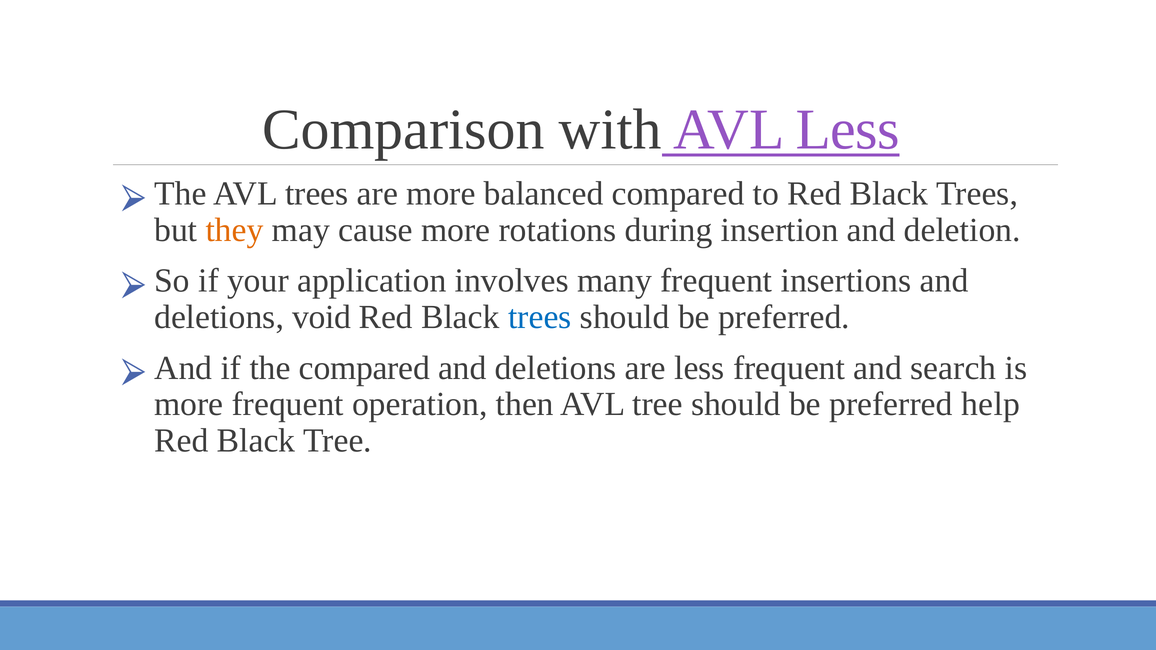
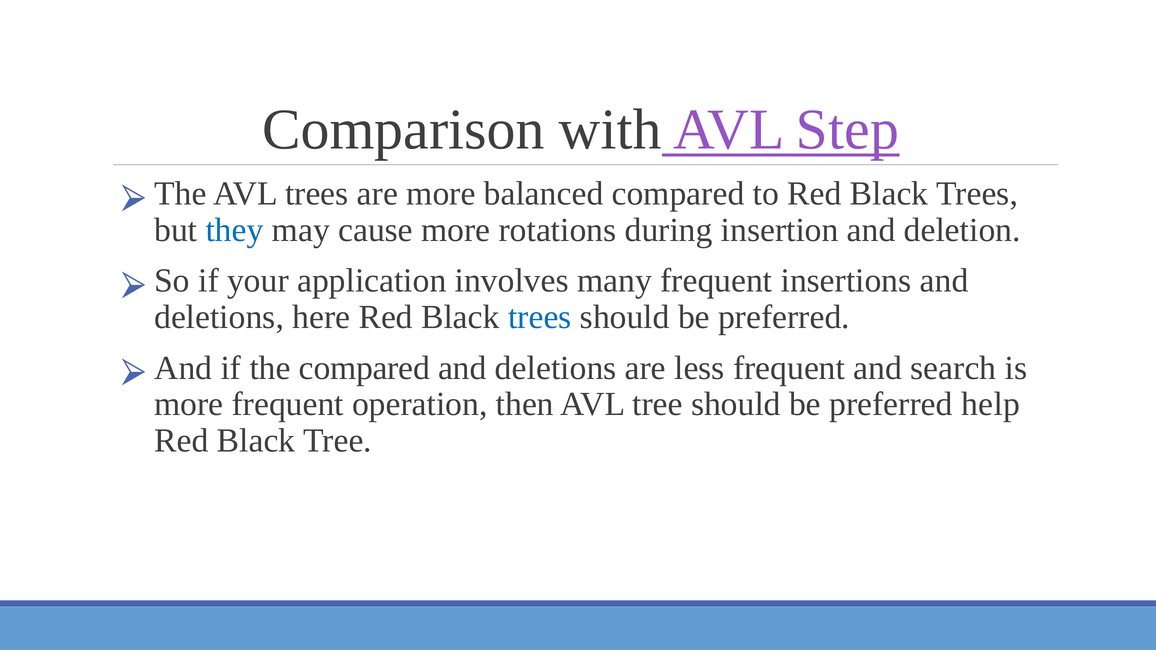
AVL Less: Less -> Step (847, 130)
they colour: orange -> blue (235, 230)
void: void -> here (321, 317)
